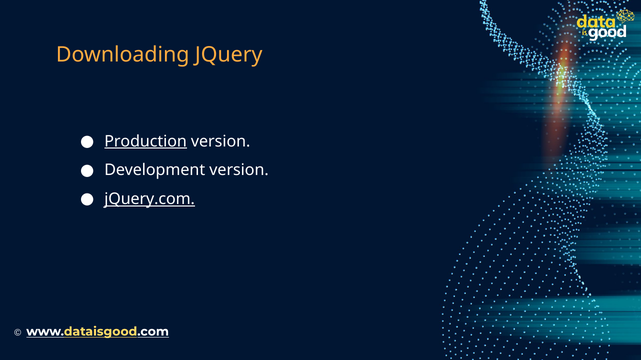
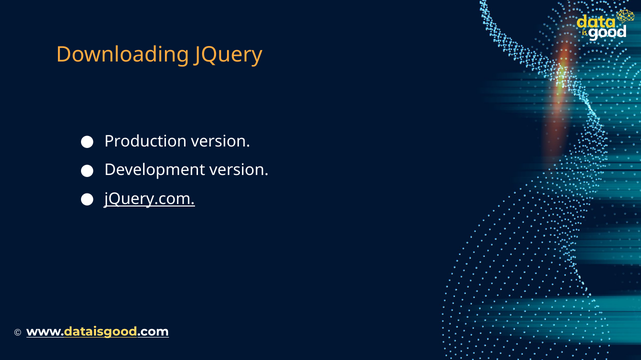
Production underline: present -> none (146, 142)
